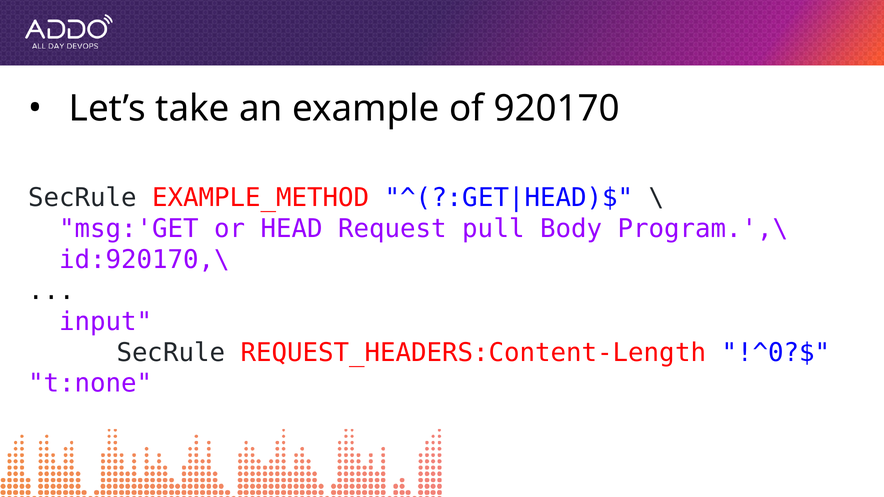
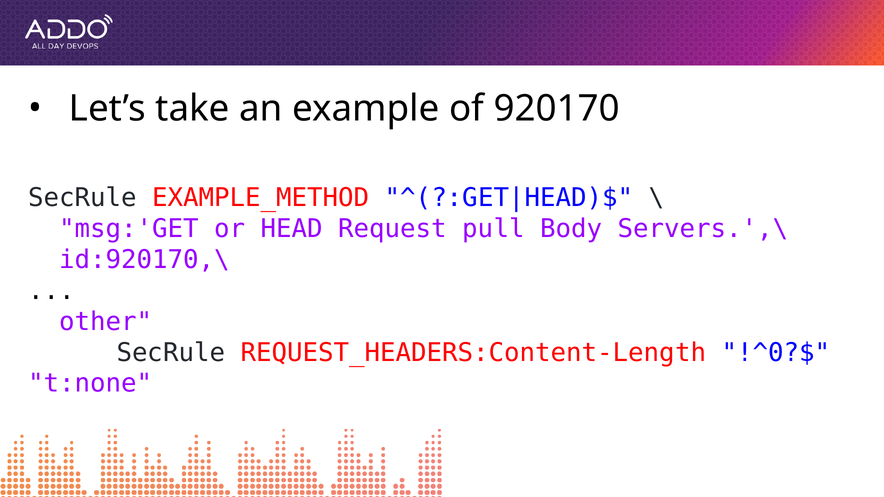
Program.',\: Program.',\ -> Servers.',\ (703, 229)
input: input -> other (106, 322)
